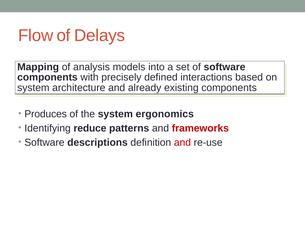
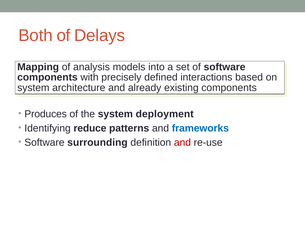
Flow: Flow -> Both (36, 35)
ergonomics: ergonomics -> deployment (165, 114)
frameworks colour: red -> blue (200, 128)
descriptions: descriptions -> surrounding (97, 142)
